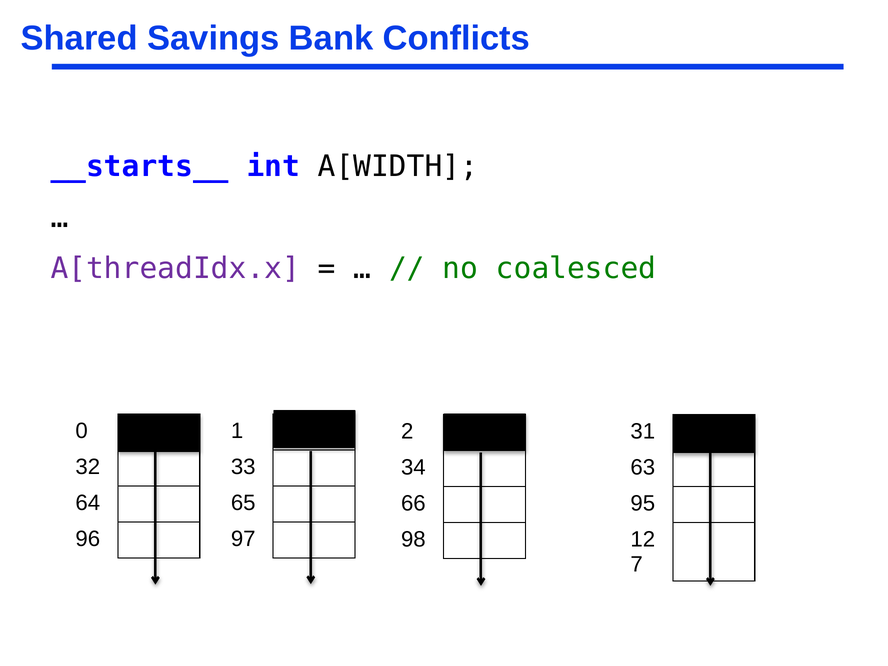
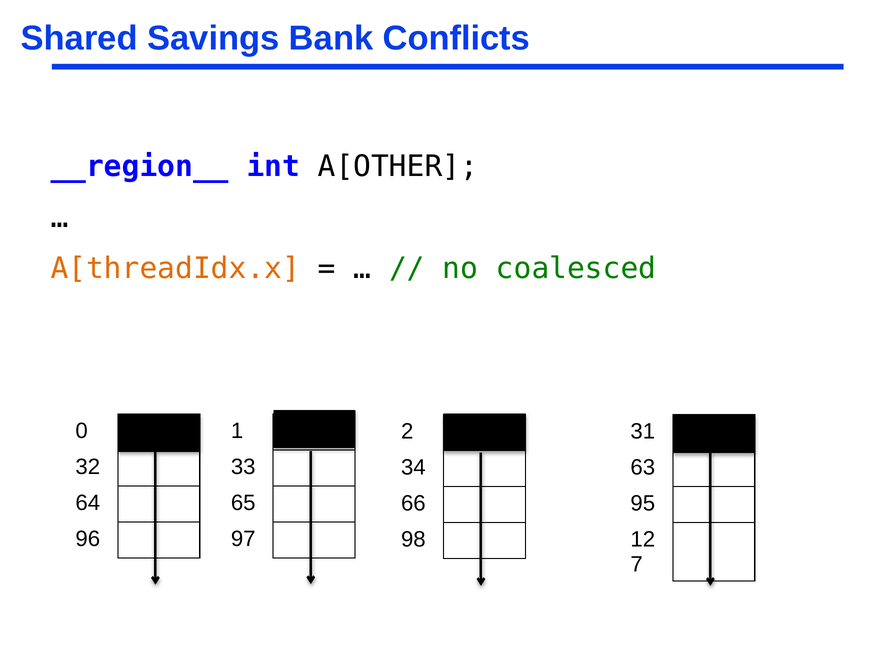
__starts__: __starts__ -> __region__ (140, 166)
A[WIDTH: A[WIDTH -> A[OTHER (398, 166)
A[threadIdx.x colour: purple -> orange (175, 269)
